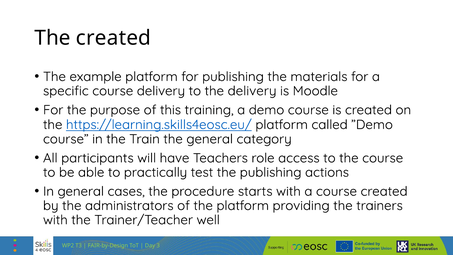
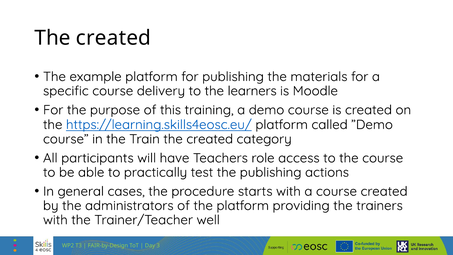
the delivery: delivery -> learners (252, 91)
Train the general: general -> created (210, 139)
